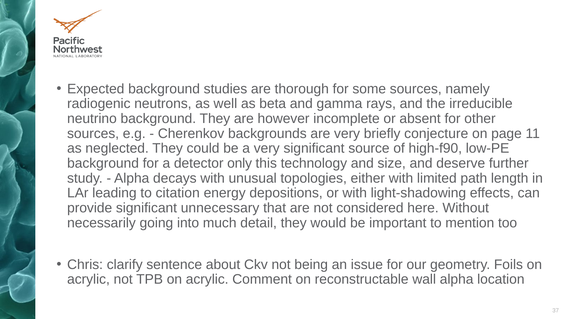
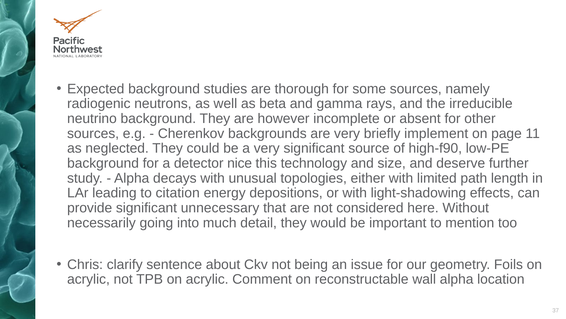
conjecture: conjecture -> implement (436, 133)
only: only -> nice (240, 163)
